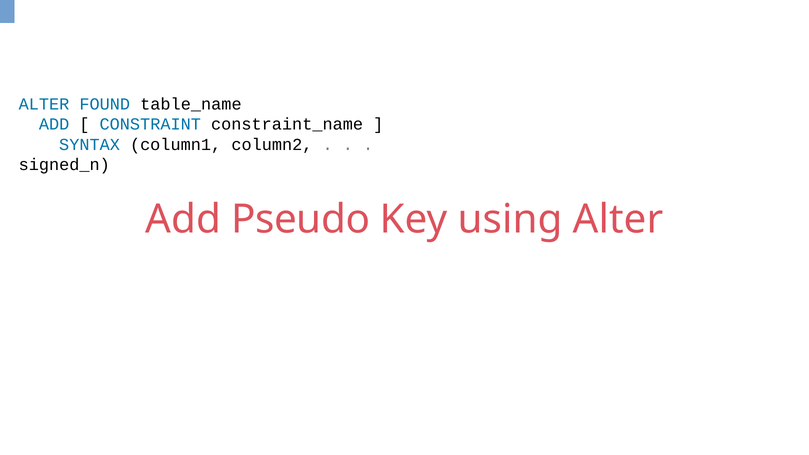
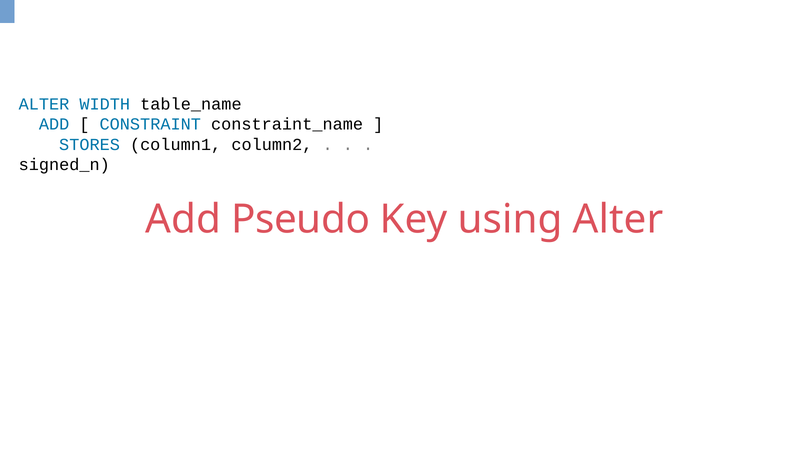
FOUND: FOUND -> WIDTH (105, 104)
SYNTAX: SYNTAX -> STORES (90, 145)
